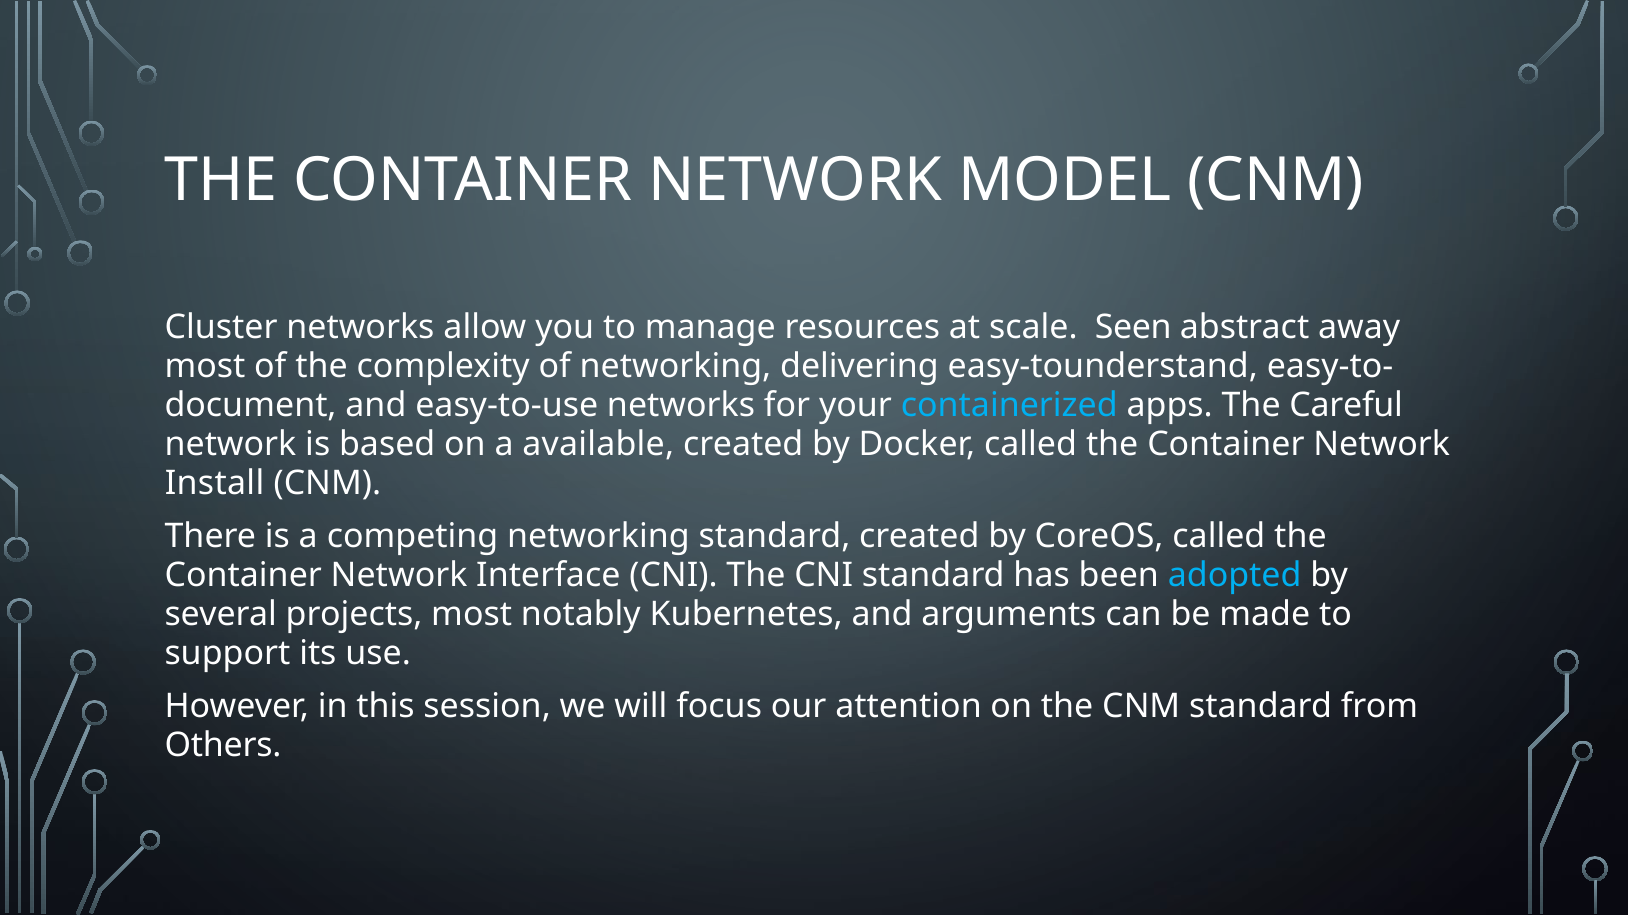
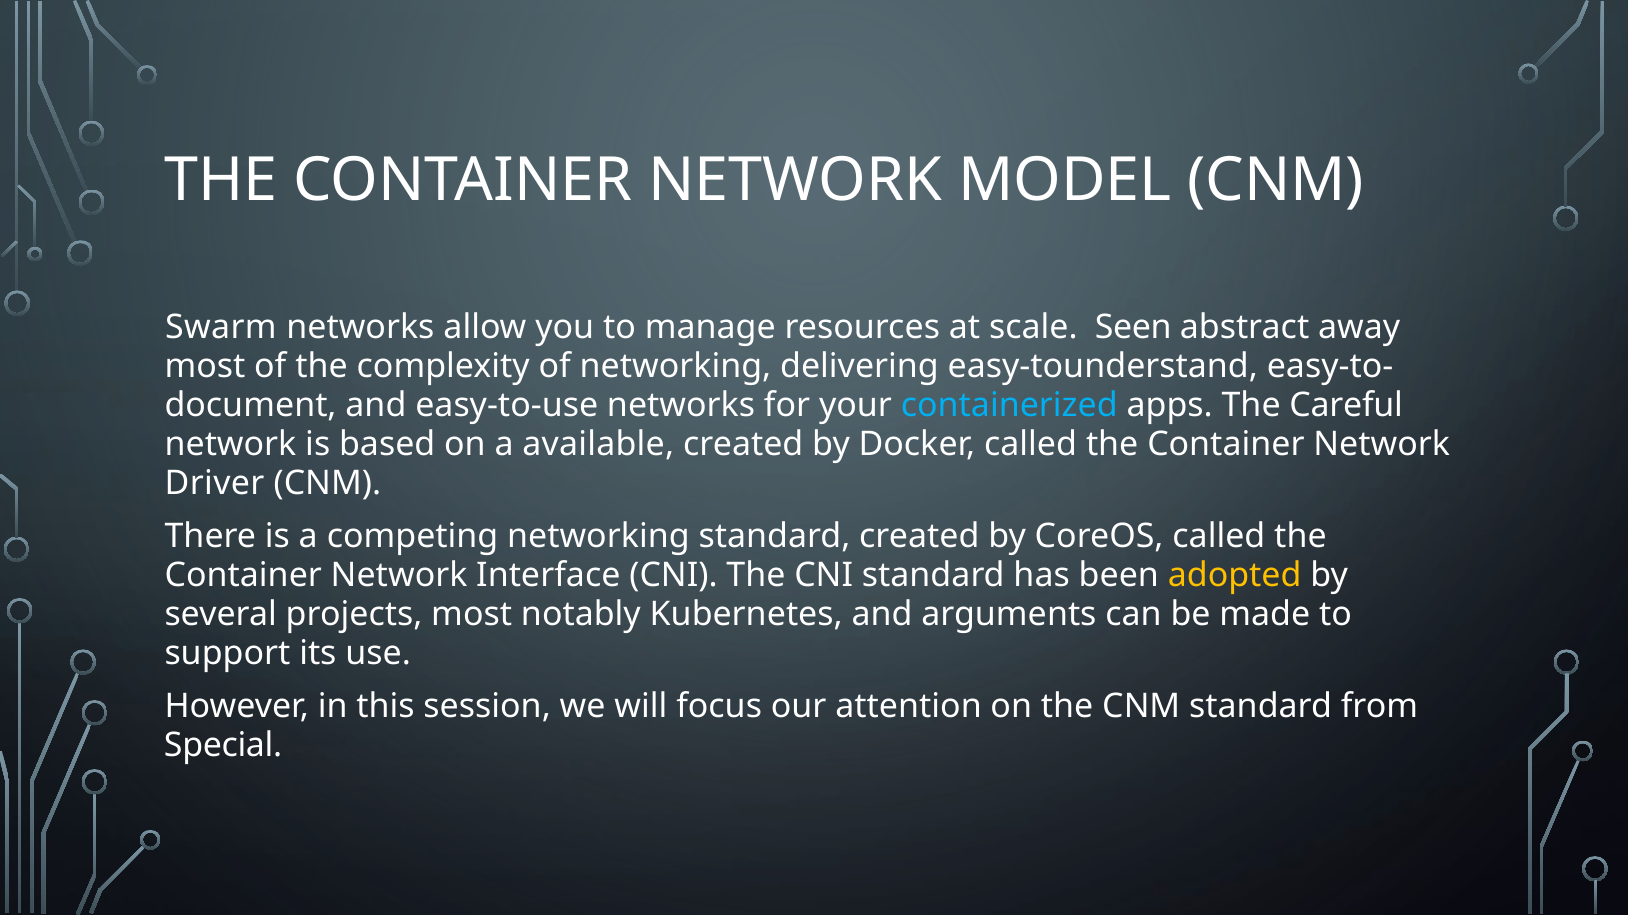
Cluster: Cluster -> Swarm (221, 328)
Install: Install -> Driver (215, 484)
adopted colour: light blue -> yellow (1235, 576)
Others: Others -> Special (223, 746)
